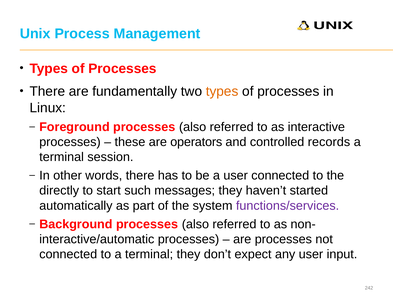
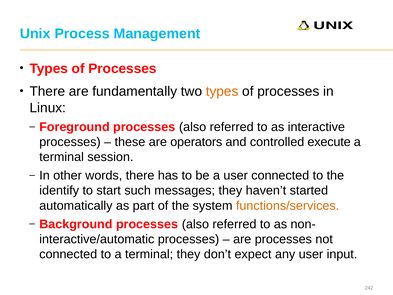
records: records -> execute (329, 142)
directly: directly -> identify (59, 190)
functions/services colour: purple -> orange (288, 205)
